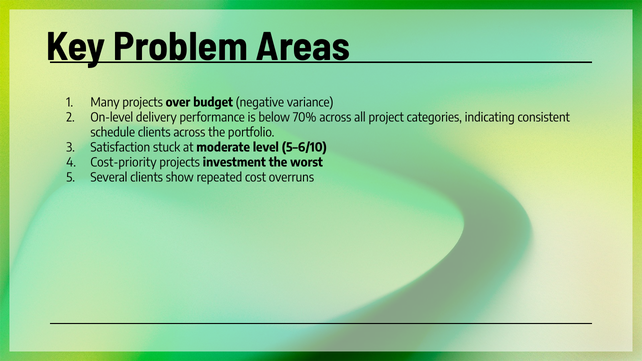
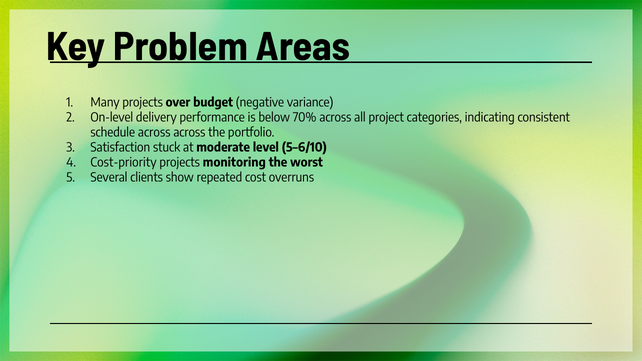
schedule clients: clients -> across (154, 133)
investment: investment -> monitoring (234, 163)
